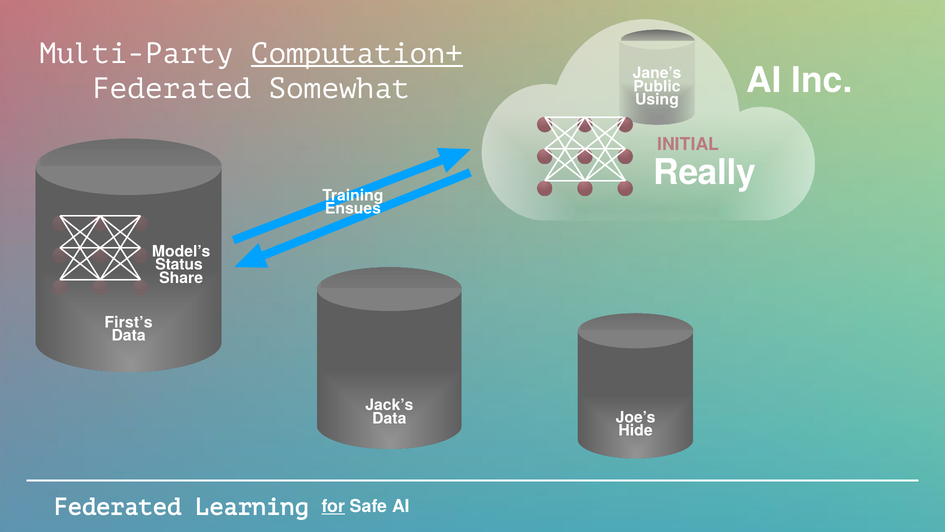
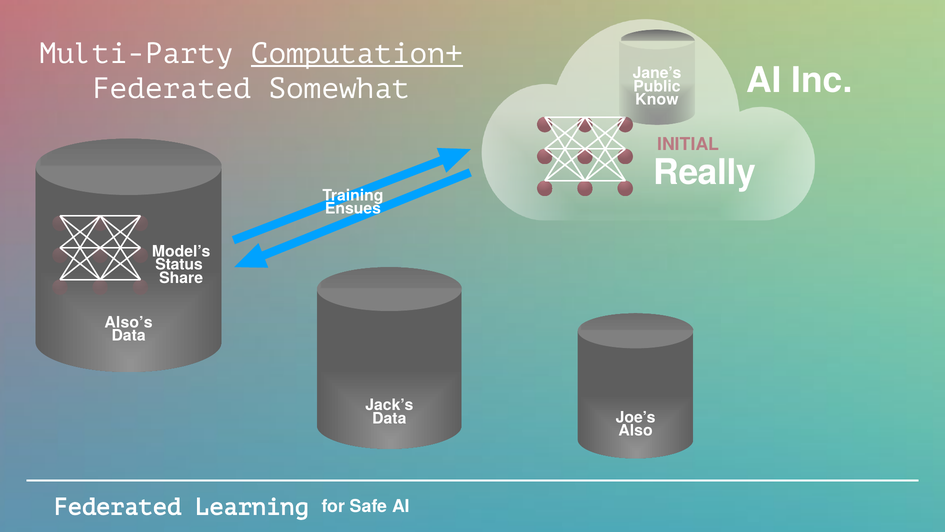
Using: Using -> Know (657, 100)
First’s: First’s -> Also’s (128, 322)
Hide: Hide -> Also (636, 430)
for underline: present -> none (333, 506)
